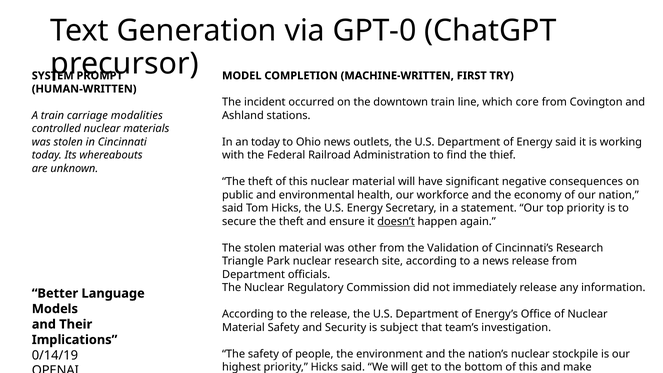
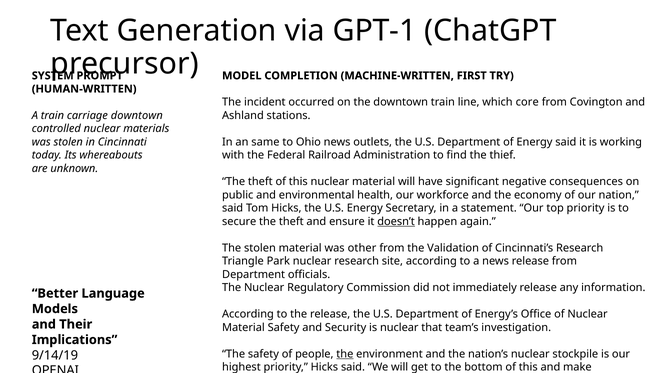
GPT-0: GPT-0 -> GPT-1 (375, 31)
carriage modalities: modalities -> downtown (137, 115)
an today: today -> same (265, 142)
is subject: subject -> nuclear (399, 327)
the underline: none -> present (345, 354)
0/14/19: 0/14/19 -> 9/14/19 (55, 355)
